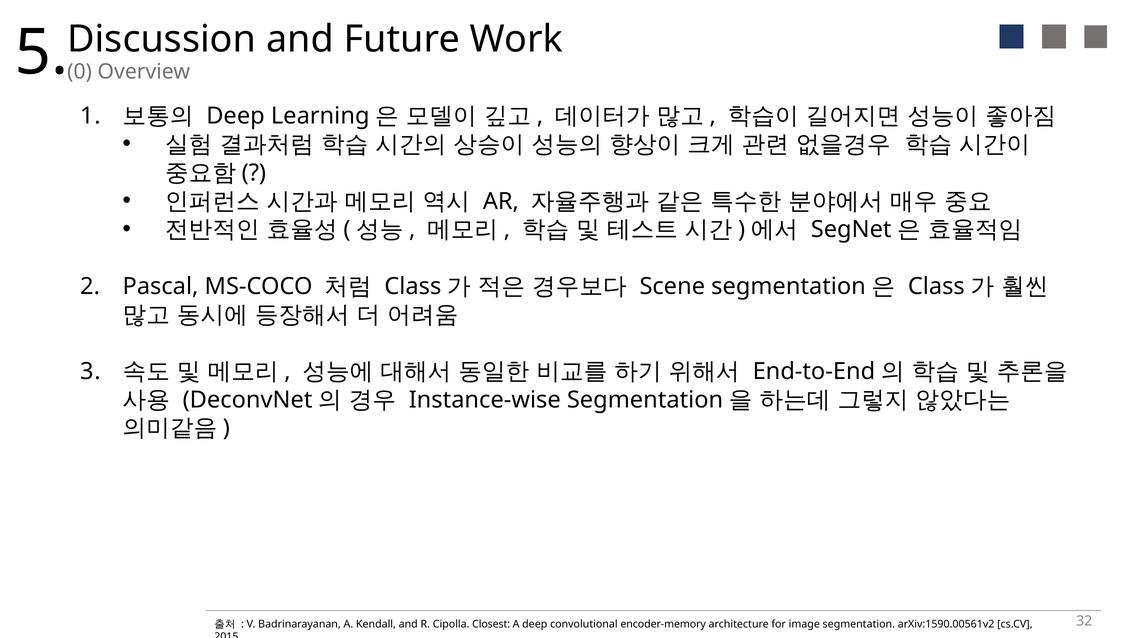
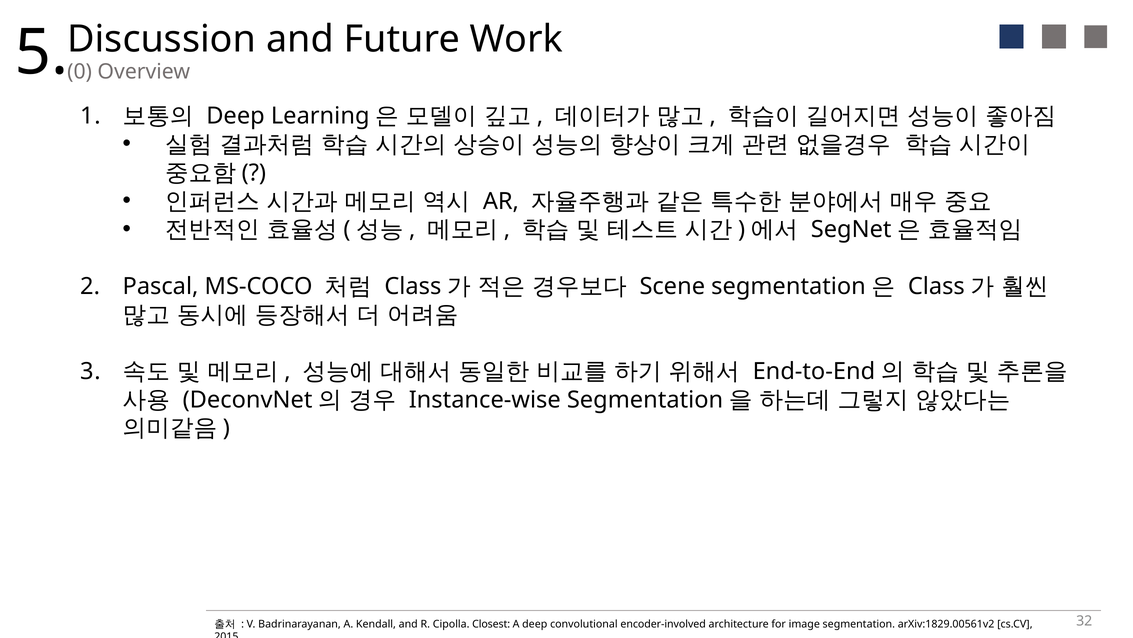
encoder-memory: encoder-memory -> encoder-involved (663, 623)
arXiv:1590.00561v2: arXiv:1590.00561v2 -> arXiv:1829.00561v2 (946, 623)
